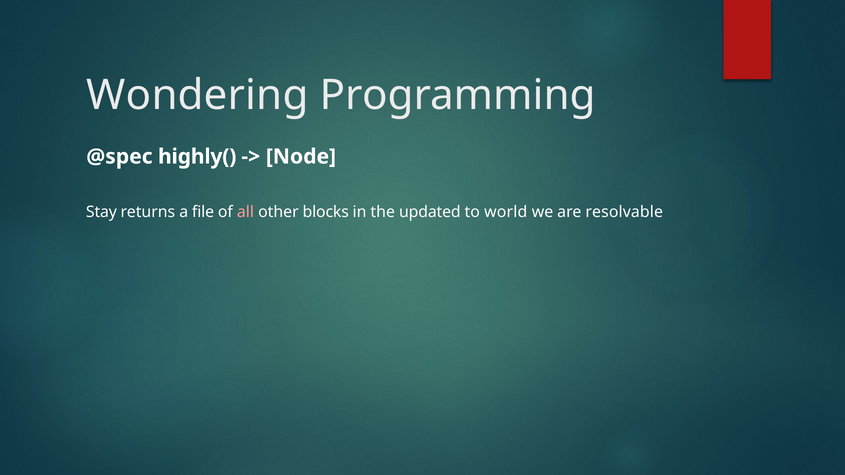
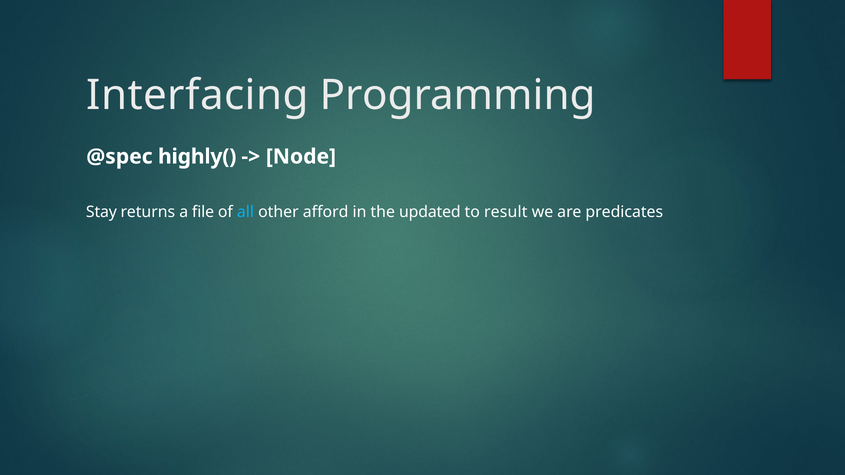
Wondering: Wondering -> Interfacing (197, 95)
all colour: pink -> light blue (246, 212)
blocks: blocks -> afford (326, 212)
world: world -> result (506, 212)
resolvable: resolvable -> predicates (624, 212)
